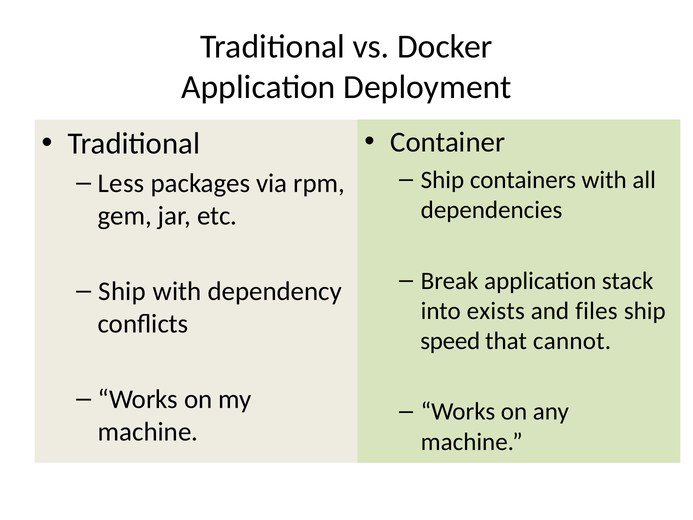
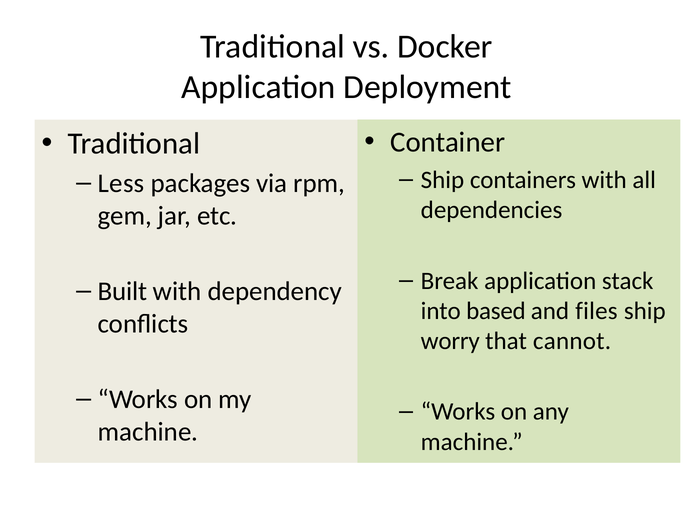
Ship: Ship -> Built (122, 291)
exists: exists -> based (496, 311)
speed: speed -> worry (450, 341)
